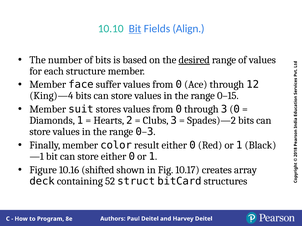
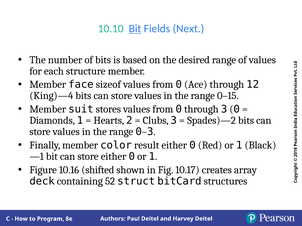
Align: Align -> Next (188, 29)
desired underline: present -> none (194, 60)
suffer: suffer -> sizeof (108, 85)
